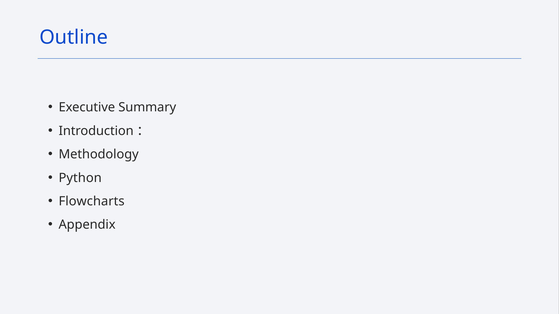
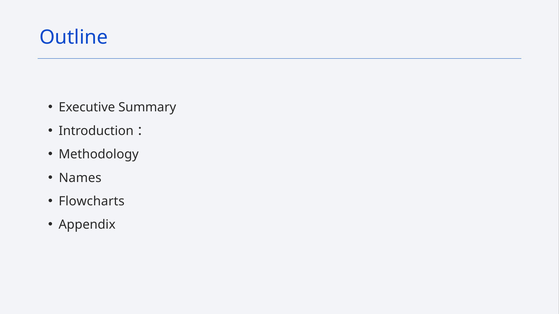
Python: Python -> Names (80, 178)
